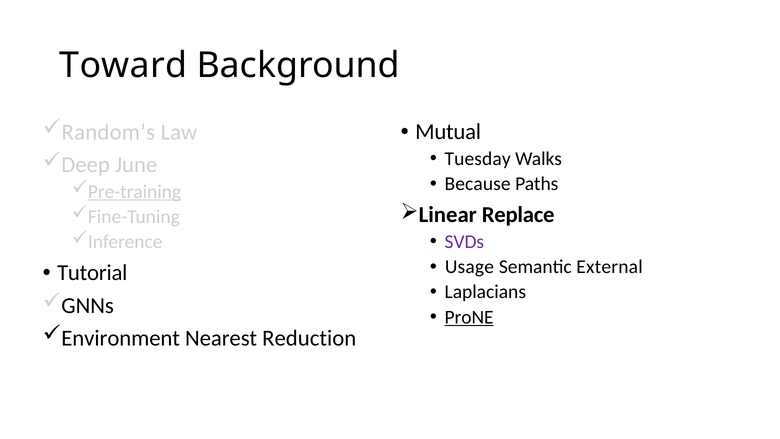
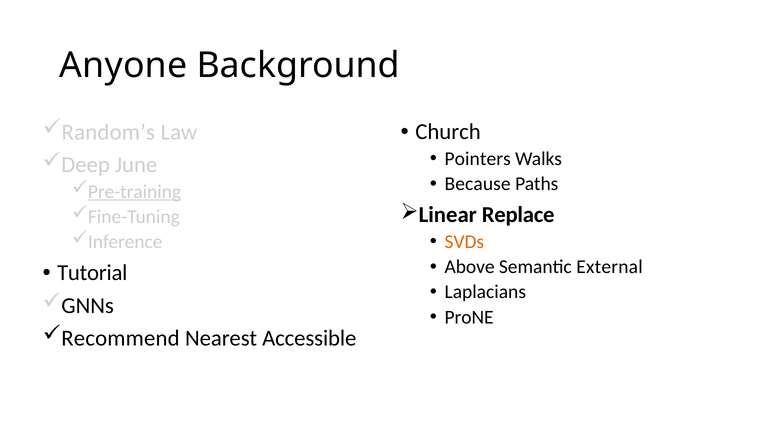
Toward: Toward -> Anyone (123, 66)
Mutual: Mutual -> Church (448, 132)
Tuesday: Tuesday -> Pointers (478, 159)
SVDs colour: purple -> orange (464, 242)
Usage: Usage -> Above (470, 267)
ProNE underline: present -> none (469, 317)
Environment: Environment -> Recommend (121, 338)
Reduction: Reduction -> Accessible (309, 338)
